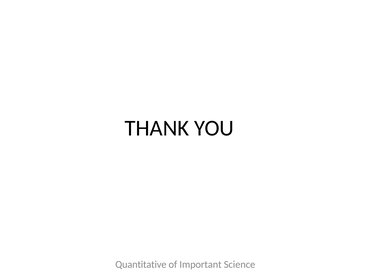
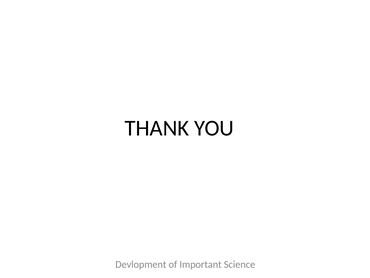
Quantitative: Quantitative -> Devlopment (141, 264)
